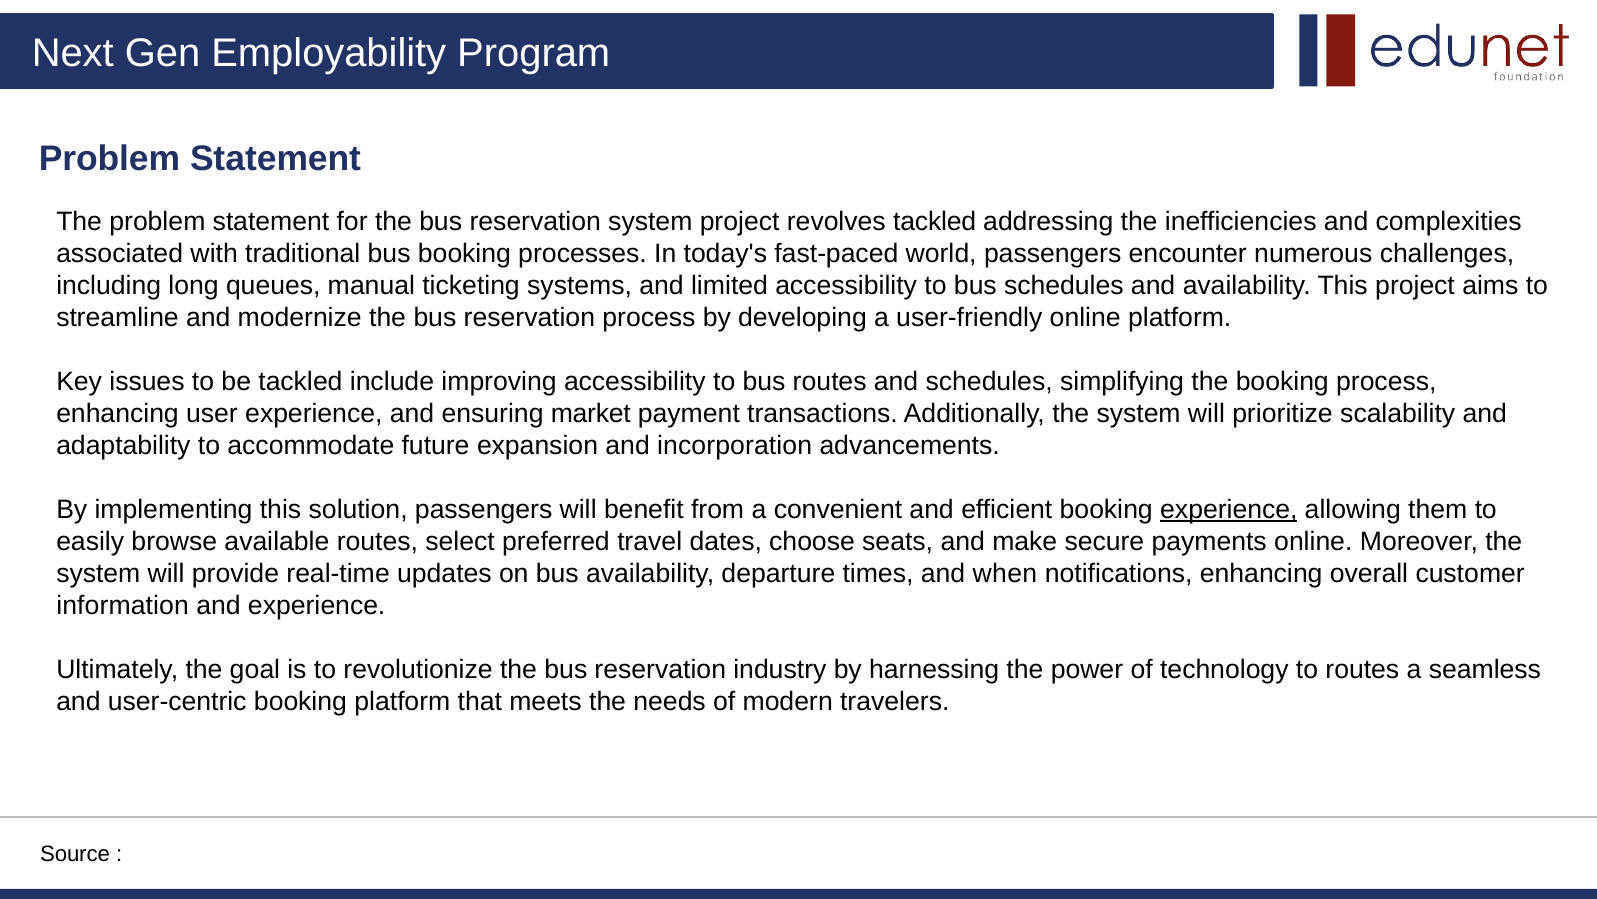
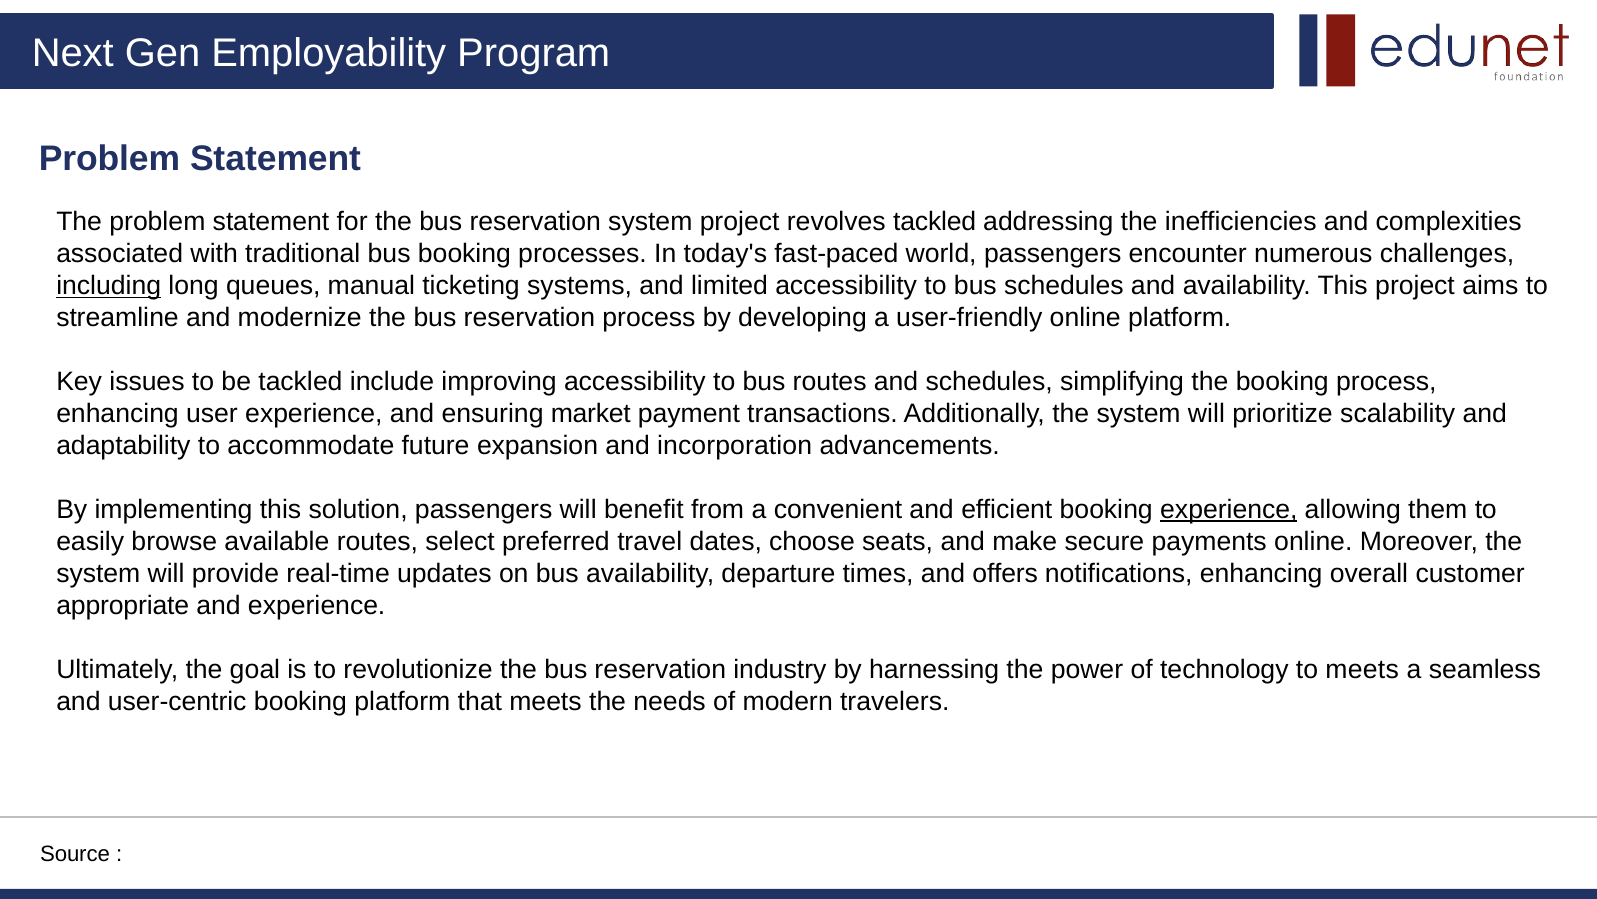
including underline: none -> present (109, 286)
when: when -> offers (1005, 573)
information: information -> appropriate (123, 605)
to routes: routes -> meets (1362, 669)
